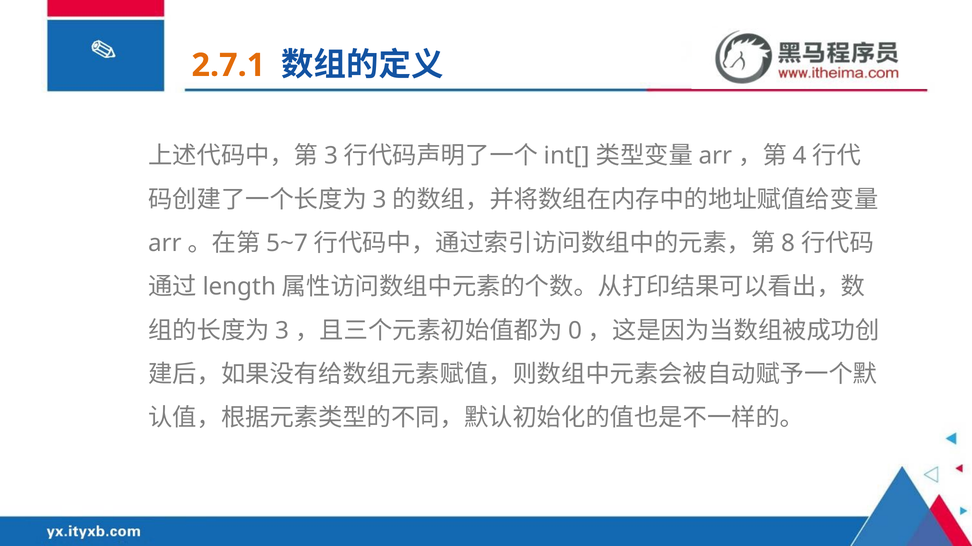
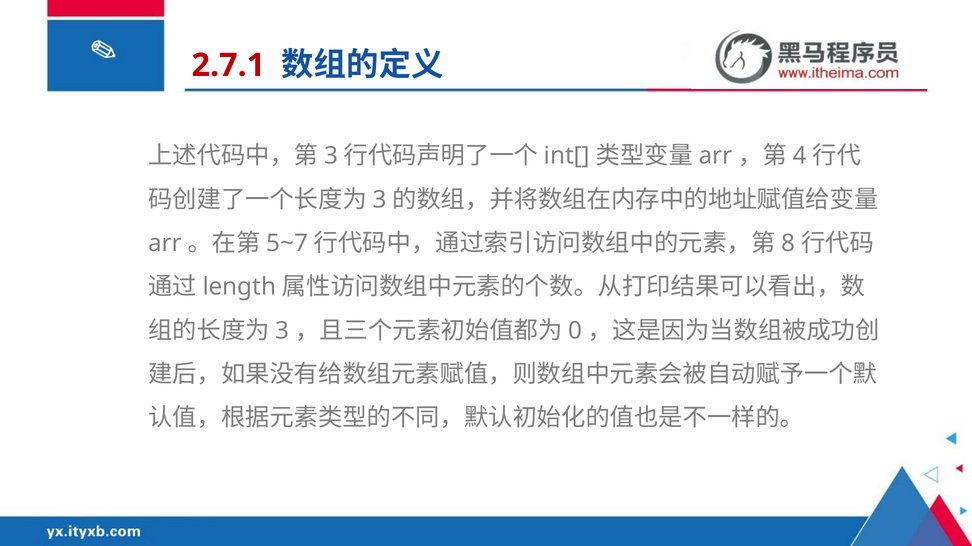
2.7.1 colour: orange -> red (228, 65)
